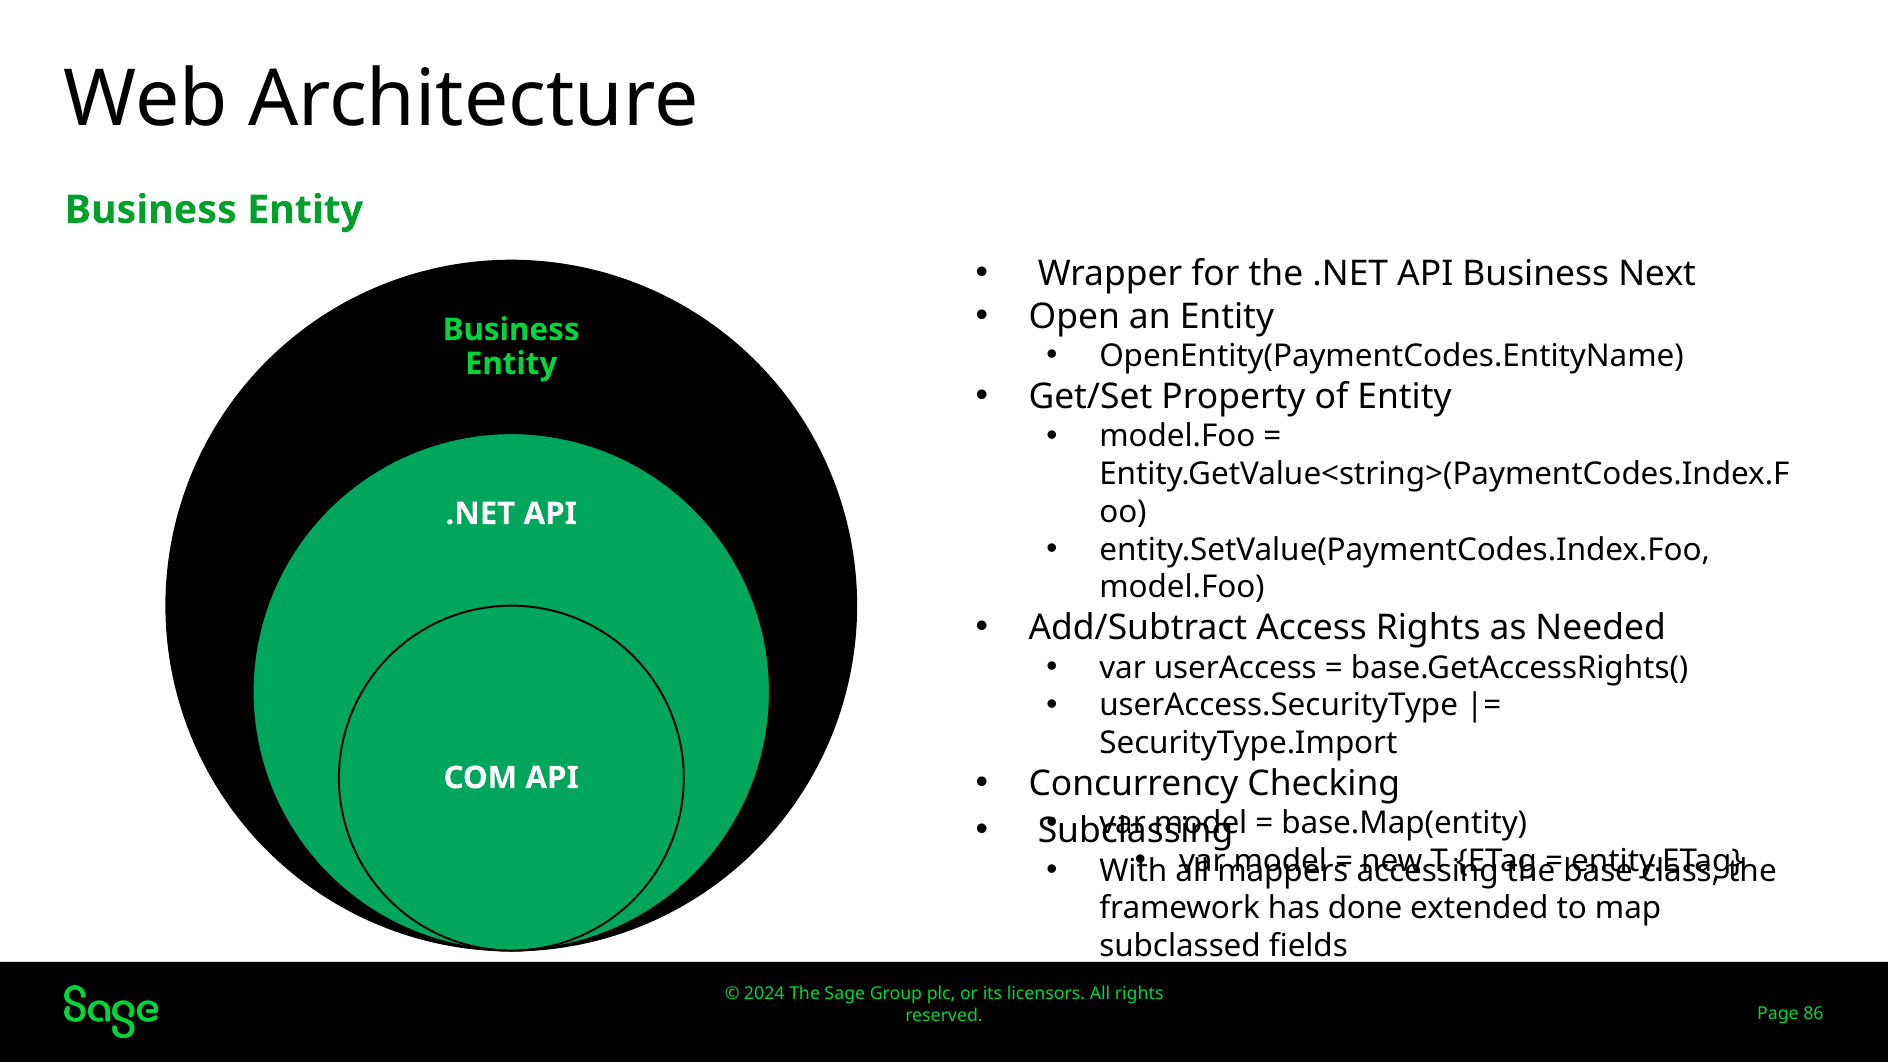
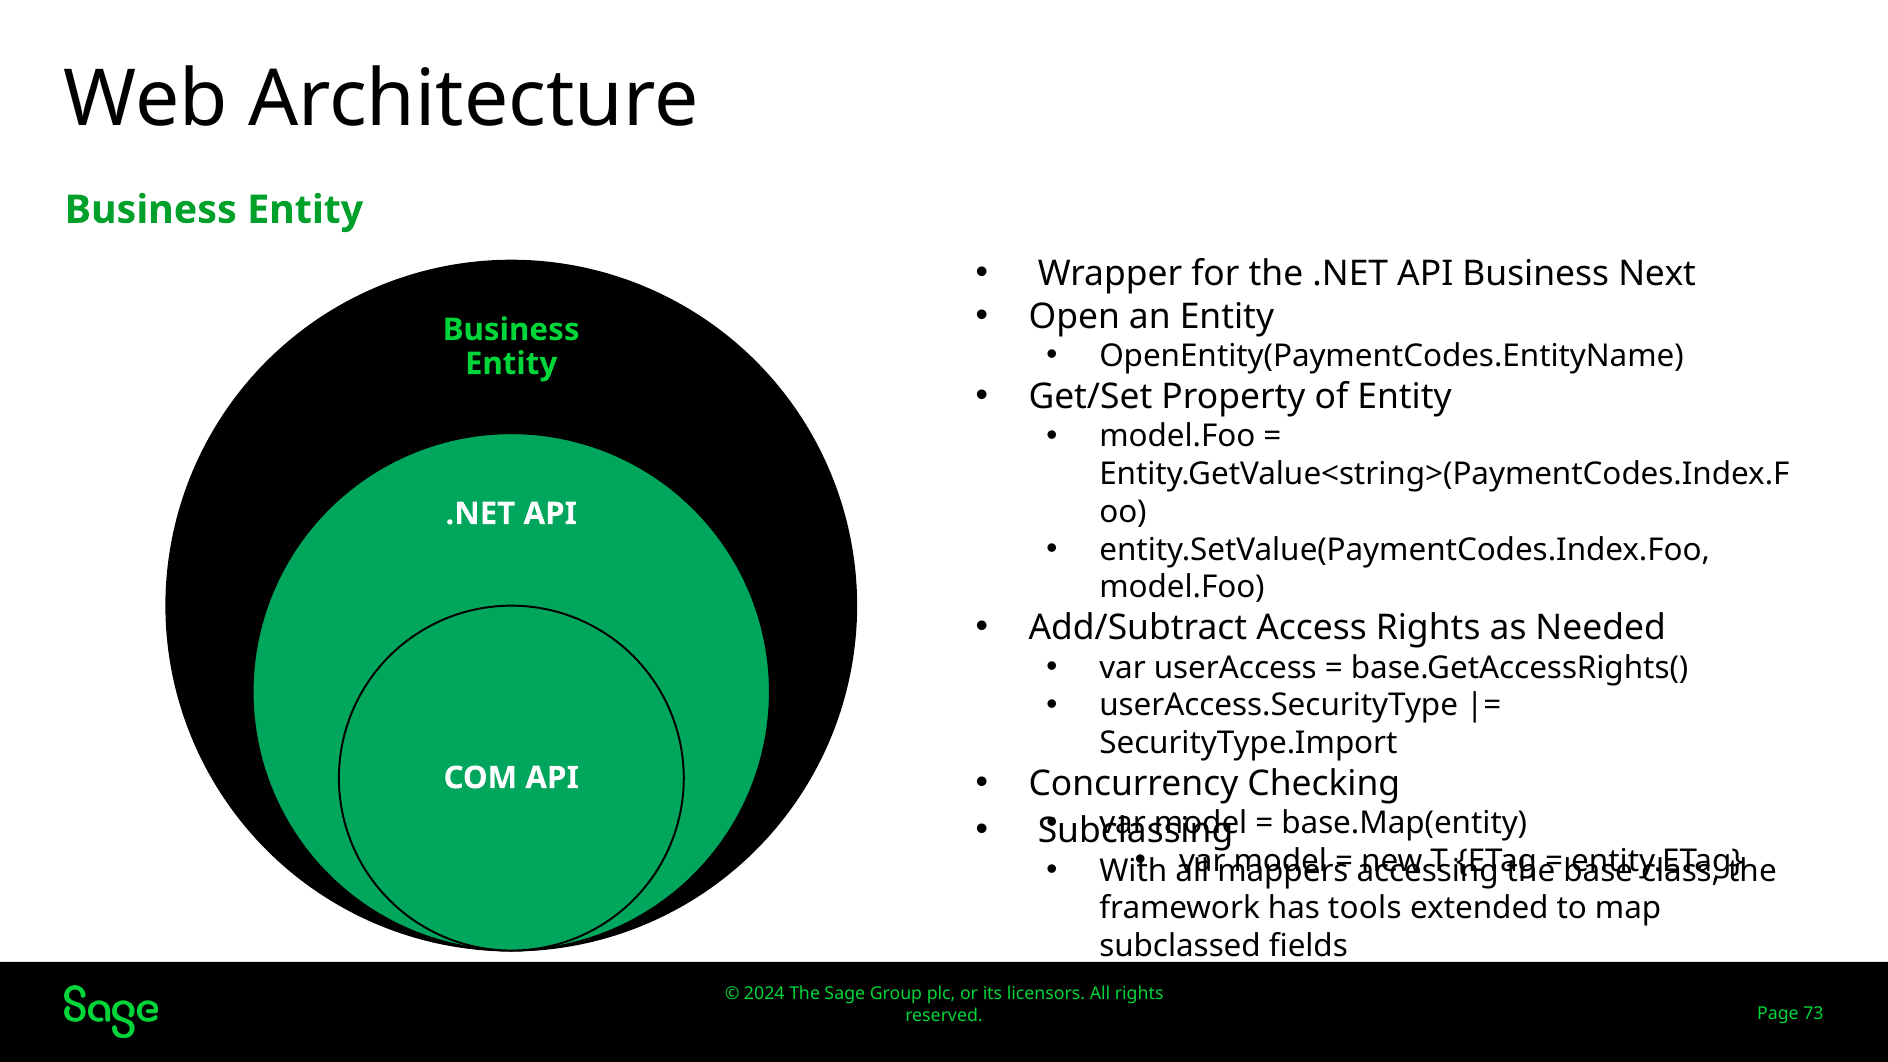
done: done -> tools (1365, 908)
86: 86 -> 73 (1813, 1013)
